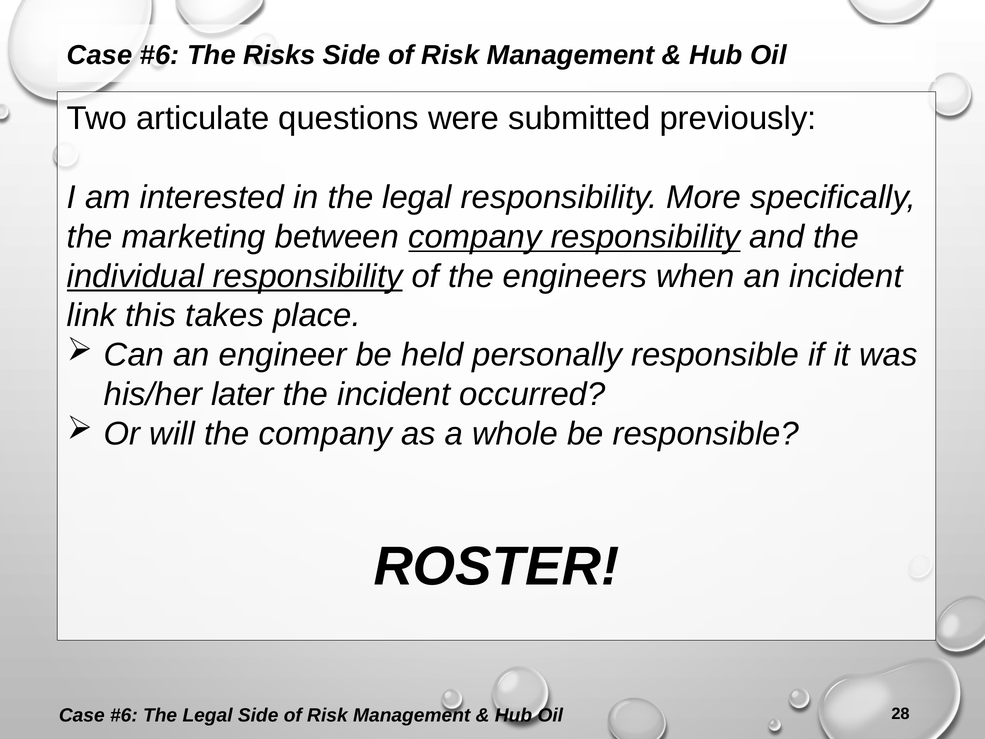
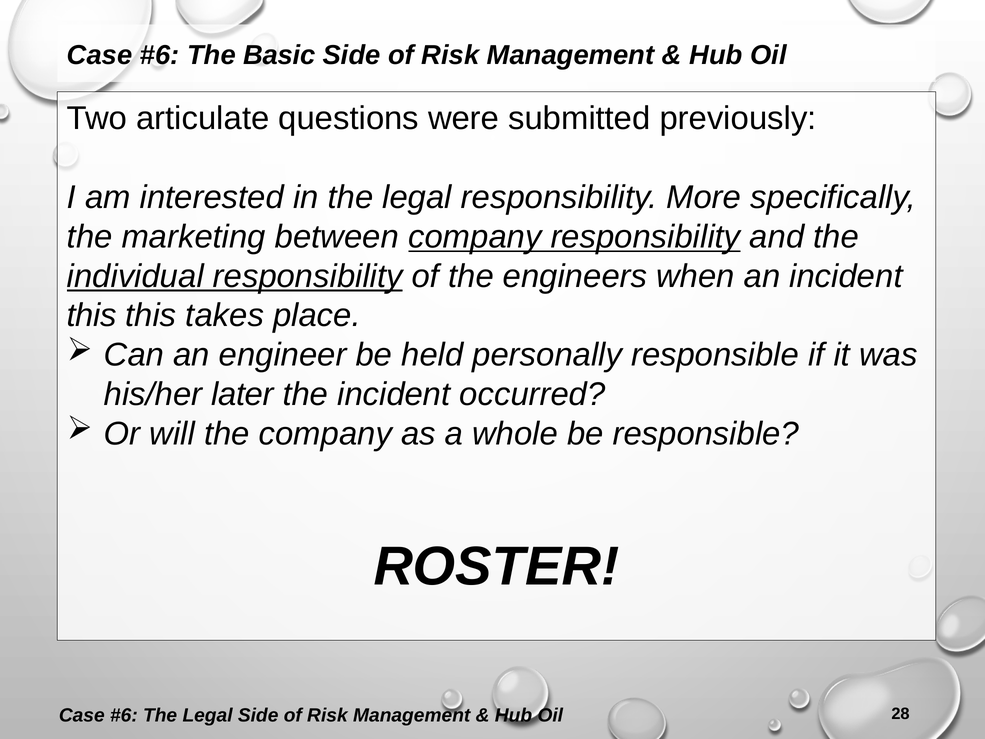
Risks: Risks -> Basic (279, 55)
link: link -> this (92, 316)
